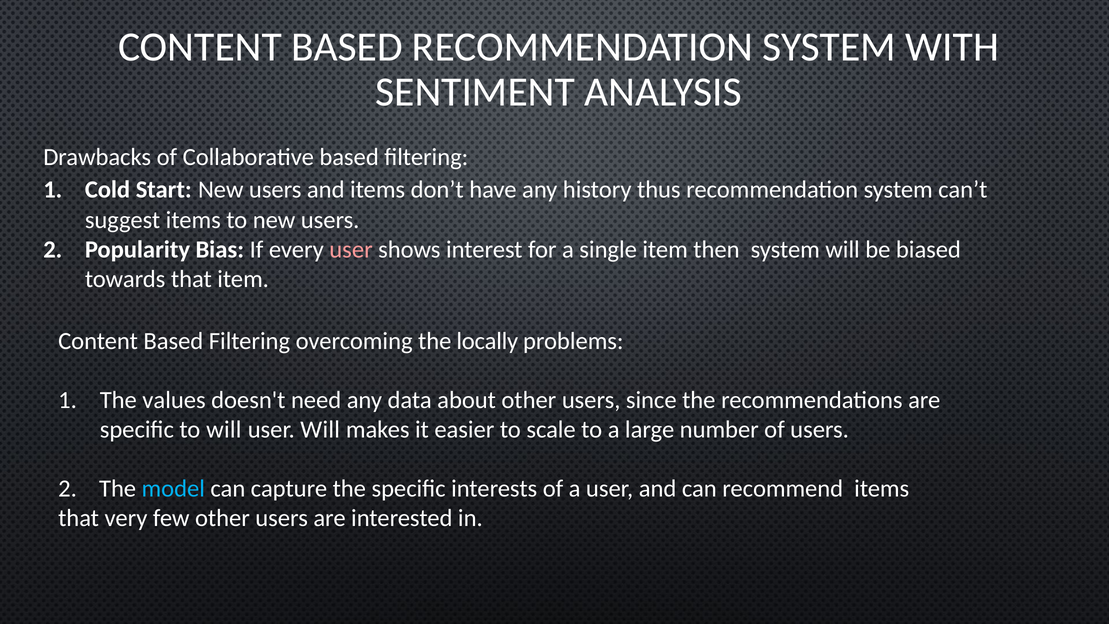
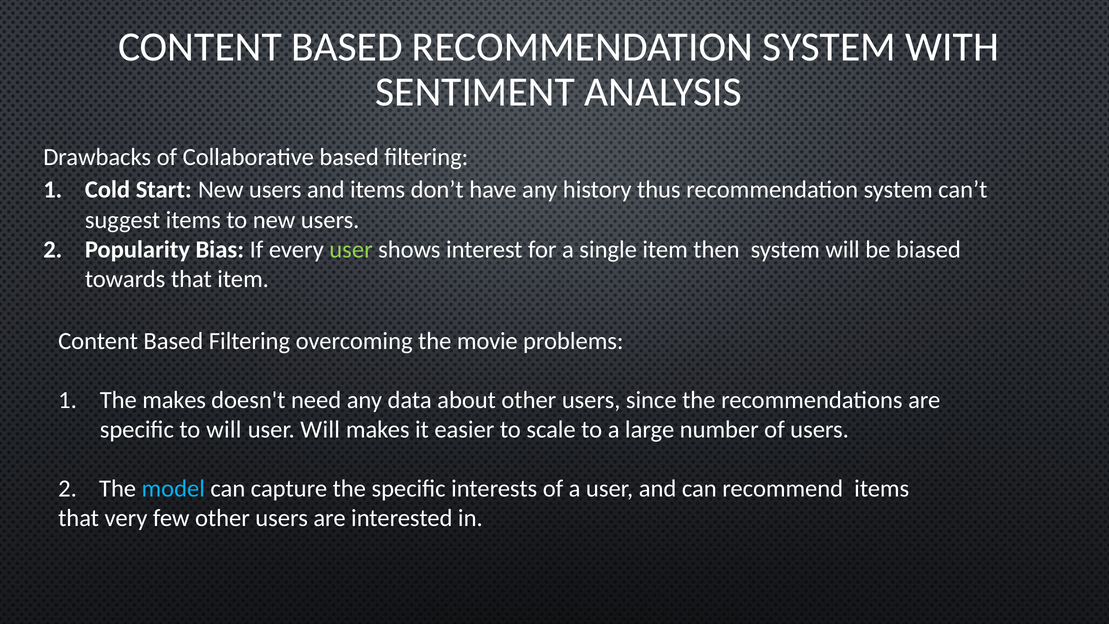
user colour: pink -> light green (351, 249)
locally: locally -> movie (487, 341)
The values: values -> makes (174, 400)
